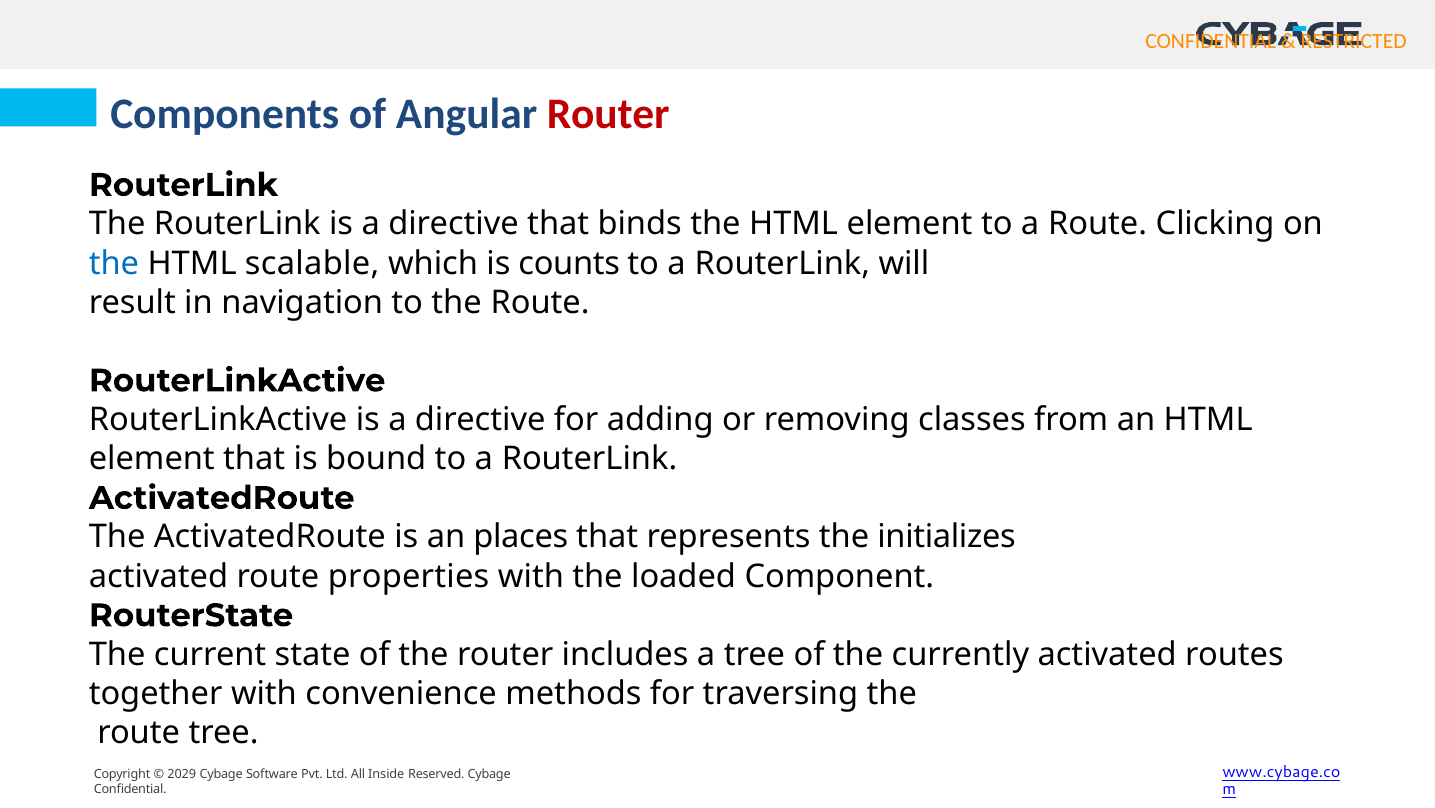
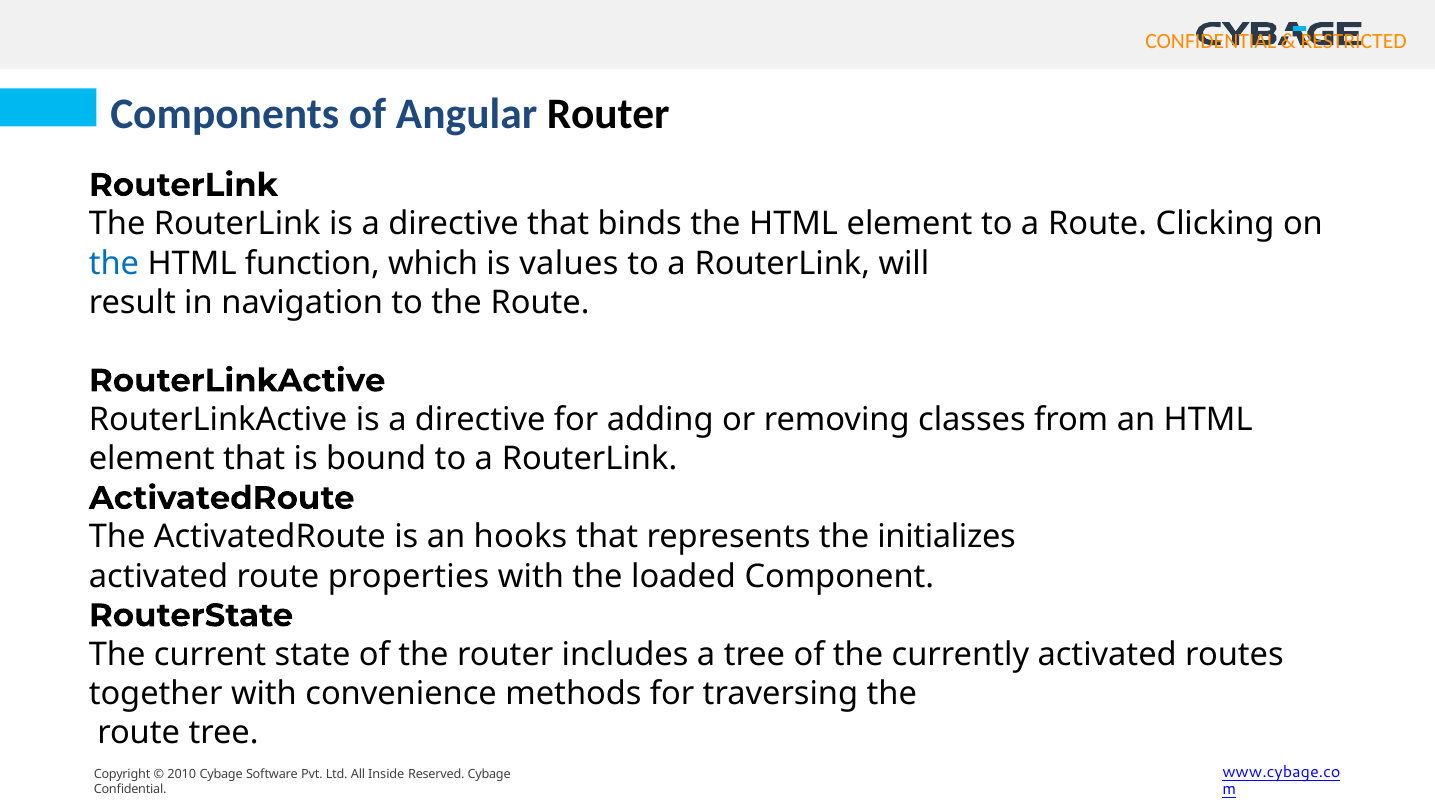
Router colour: red -> black (608, 114)
scalable: scalable -> function (312, 263)
counts: counts -> values (569, 263)
places: places -> hooks (521, 537)
2029: 2029 -> 2010 (182, 774)
